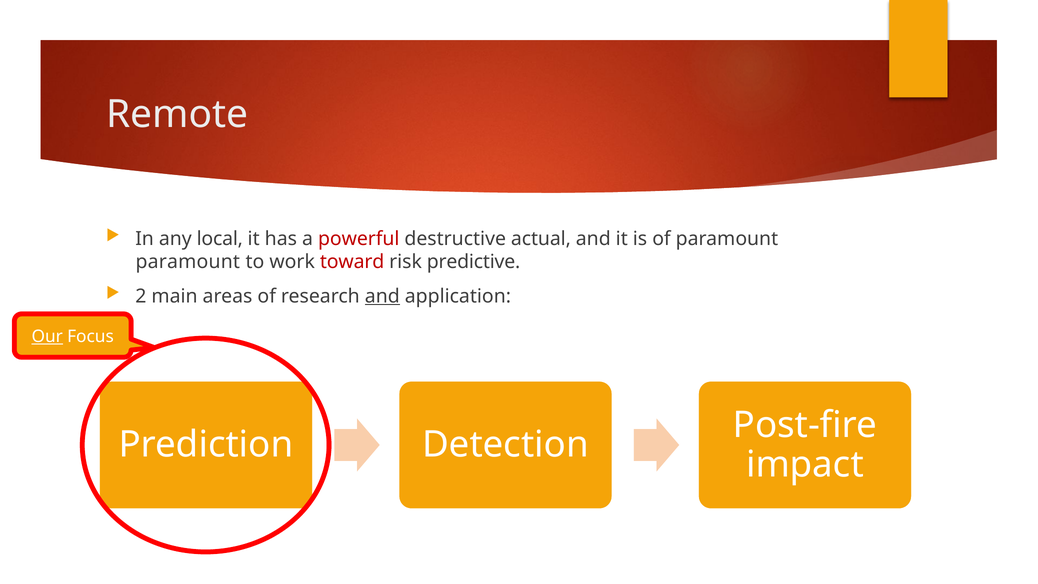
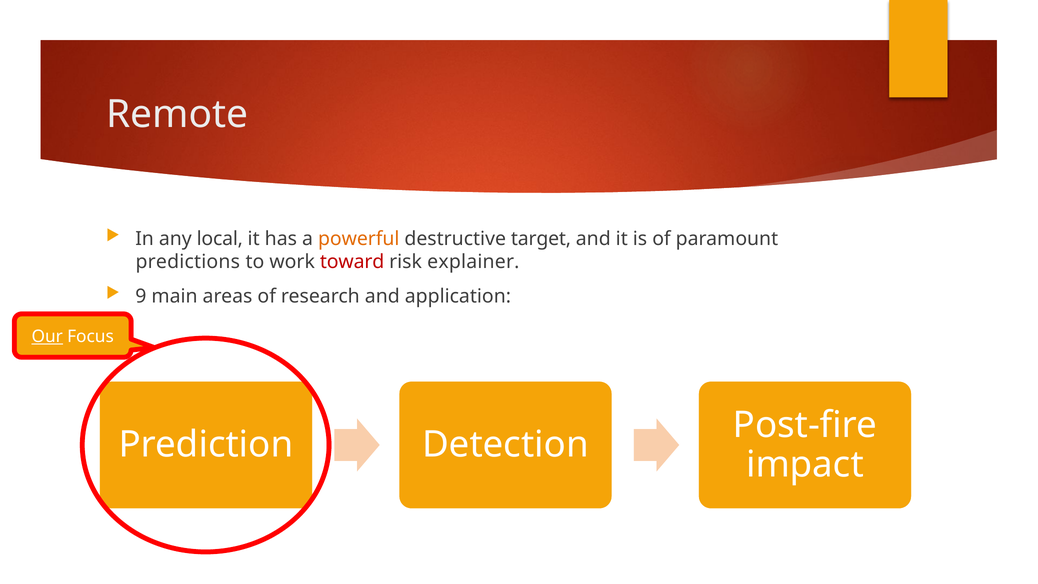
powerful colour: red -> orange (359, 239)
actual: actual -> target (541, 239)
paramount: paramount -> predictions (188, 262)
predictive: predictive -> explainer (473, 262)
2: 2 -> 9 (141, 296)
and underline: present -> none (382, 296)
